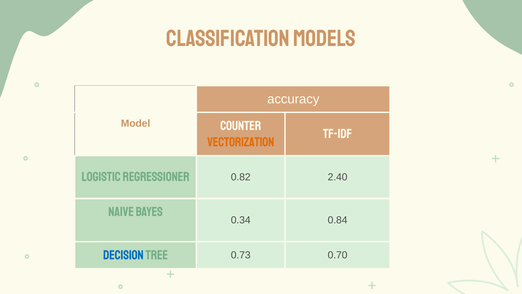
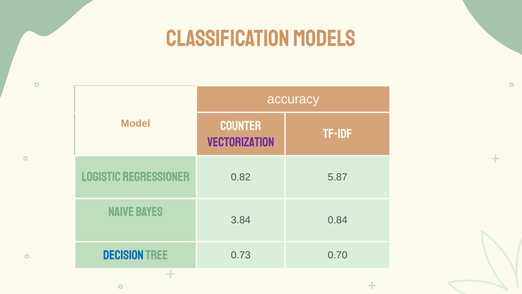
vectorization colour: orange -> purple (241, 142)
2.40: 2.40 -> 5.87 (338, 177)
0.34: 0.34 -> 3.84 (241, 220)
